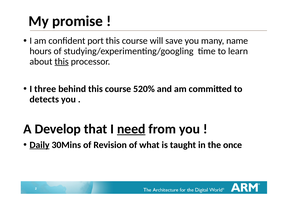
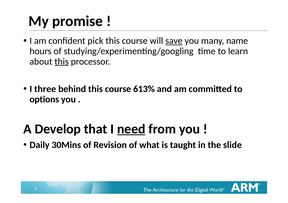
port: port -> pick (95, 41)
save underline: none -> present (174, 41)
520%: 520% -> 613% (144, 89)
detects: detects -> options (44, 100)
Daily underline: present -> none (40, 145)
once: once -> slide (232, 145)
